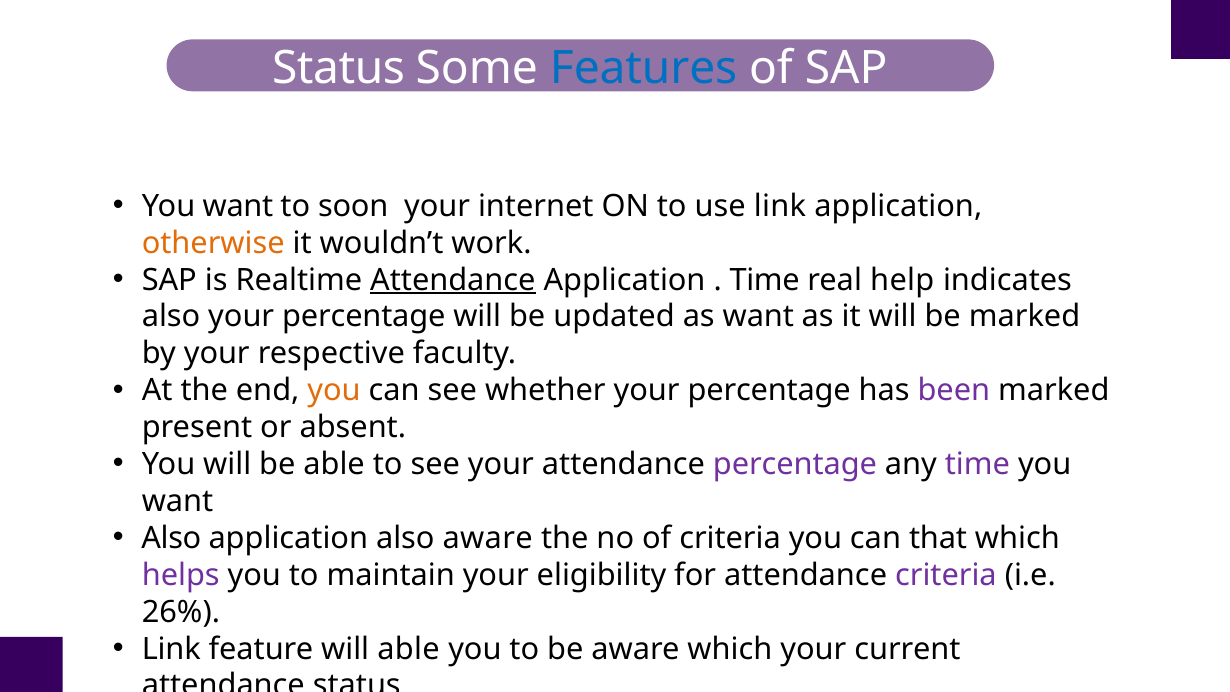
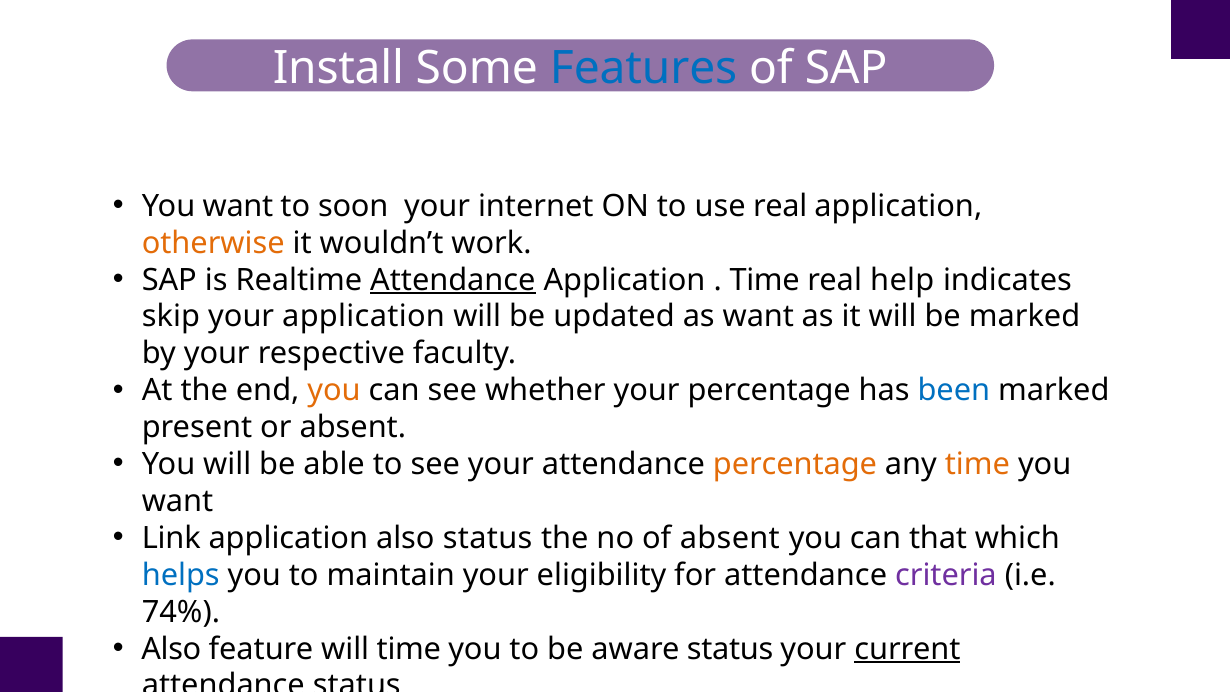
Status: Status -> Install (338, 69)
use link: link -> real (780, 206)
also: also -> skip (171, 317)
percentage: percentage -> application (364, 317)
been colour: purple -> blue (954, 391)
percentage colour: purple -> orange (795, 464)
time colour: purple -> orange (977, 464)
Also: Also -> Link (171, 538)
also aware: aware -> status (488, 538)
of criteria: criteria -> absent (730, 538)
helps colour: purple -> blue (181, 575)
26%: 26% -> 74% (181, 612)
Link: Link -> Also (171, 649)
will able: able -> time (409, 649)
aware which: which -> status (730, 649)
current underline: none -> present (907, 649)
